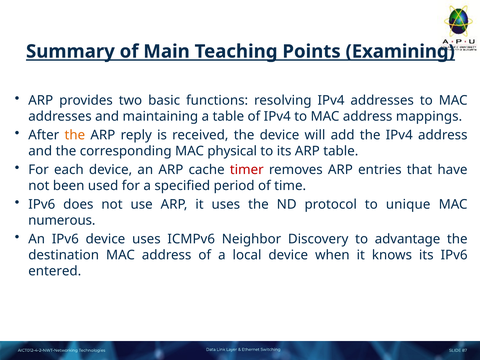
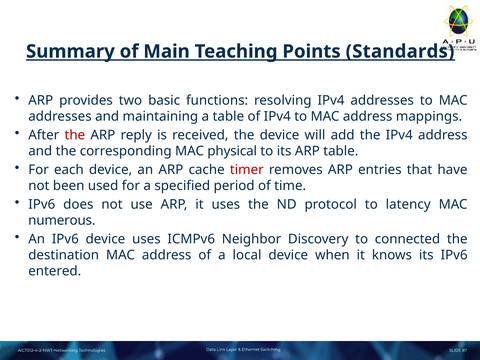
Examining: Examining -> Standards (400, 51)
the colour: orange -> red (75, 135)
unique: unique -> latency (408, 204)
advantage: advantage -> connected (408, 239)
